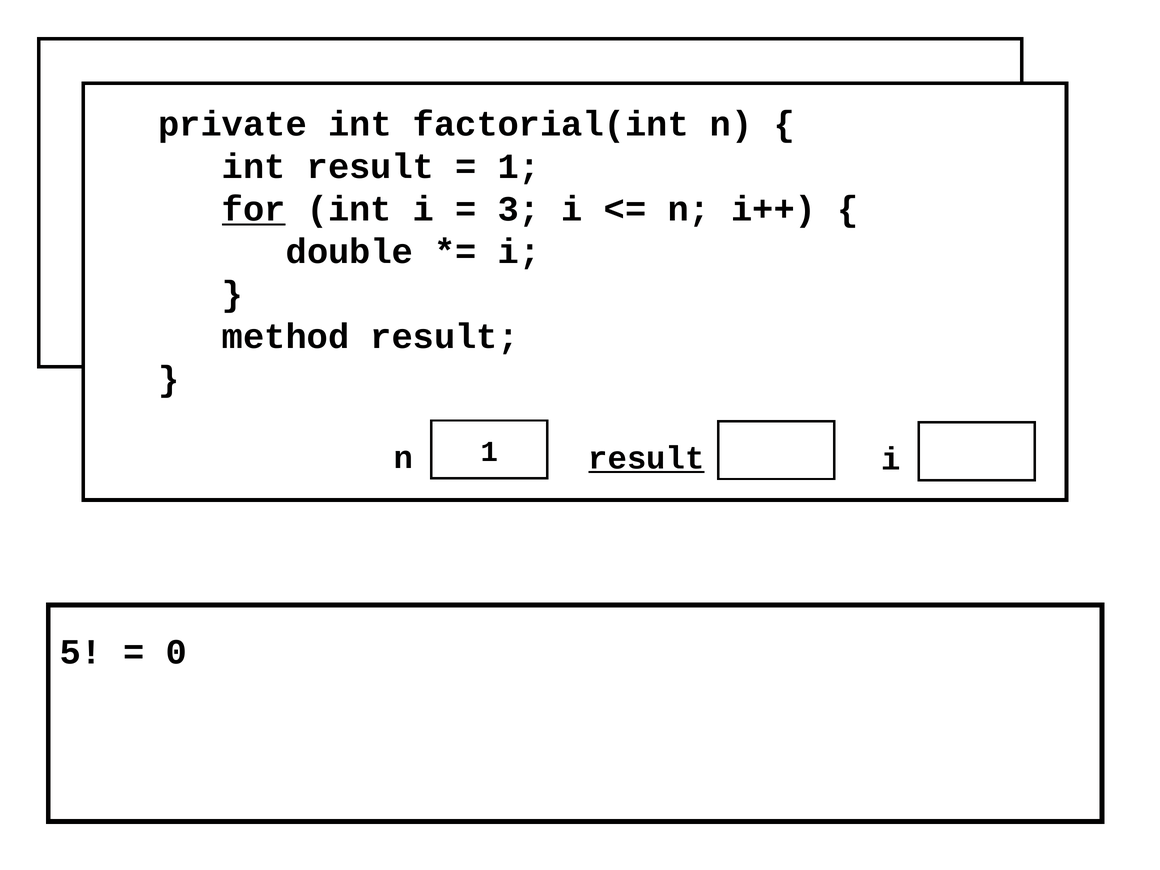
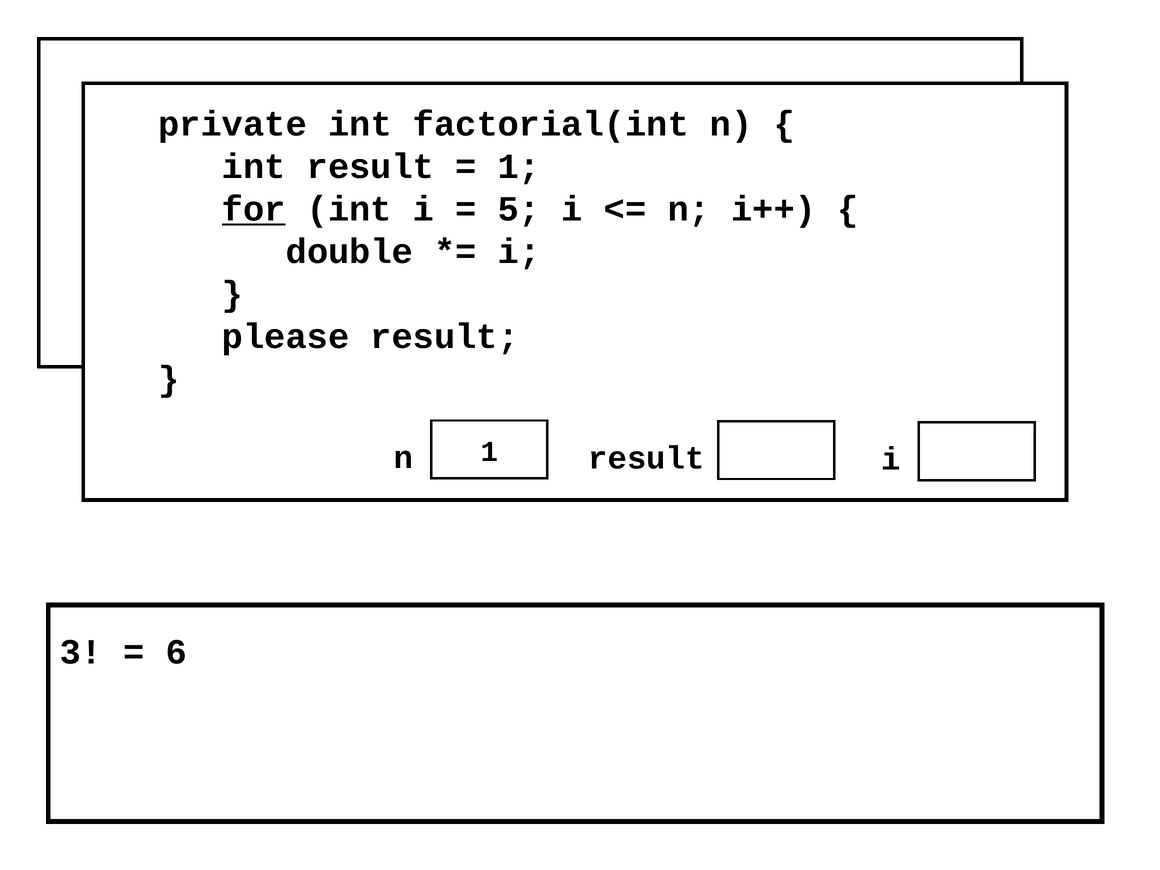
3: 3 -> 5 (519, 209)
method: method -> please (286, 337)
result underline: present -> none (646, 458)
5: 5 -> 3 (81, 652)
0: 0 -> 6 (176, 652)
